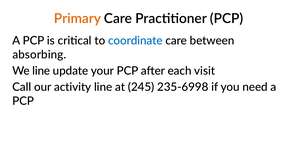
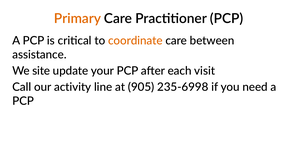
coordinate colour: blue -> orange (135, 41)
absorbing: absorbing -> assistance (39, 54)
We line: line -> site (41, 71)
245: 245 -> 905 (141, 87)
